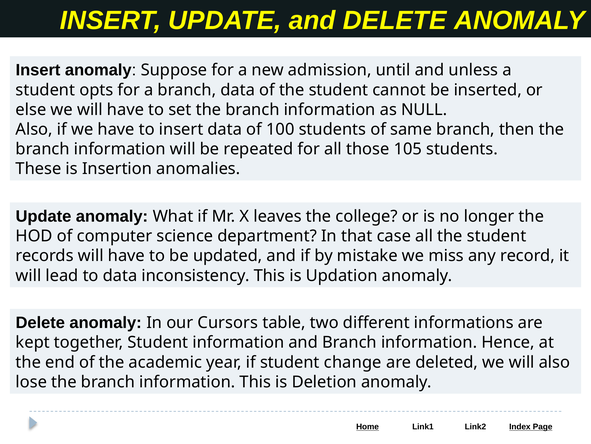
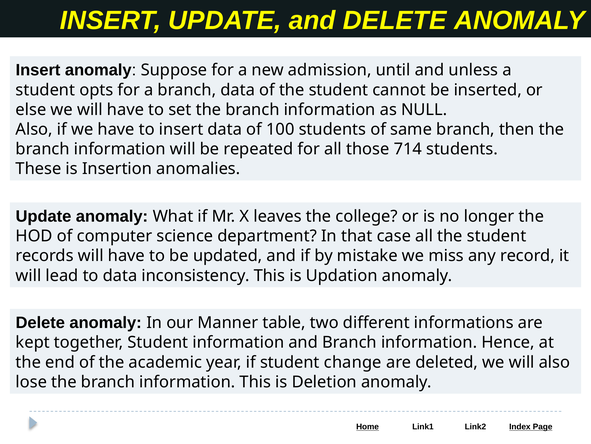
105: 105 -> 714 (408, 149)
Cursors: Cursors -> Manner (228, 322)
